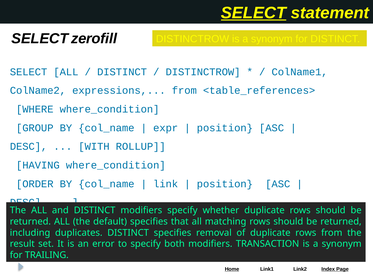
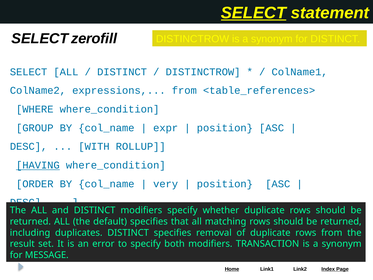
HAVING underline: none -> present (38, 165)
link: link -> very (166, 184)
TRAILING: TRAILING -> MESSAGE (47, 255)
